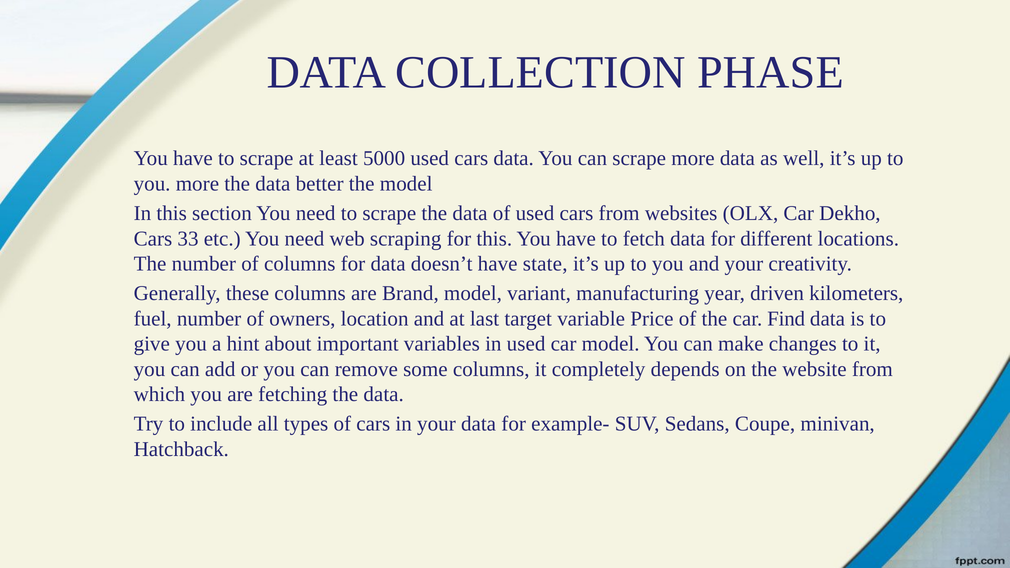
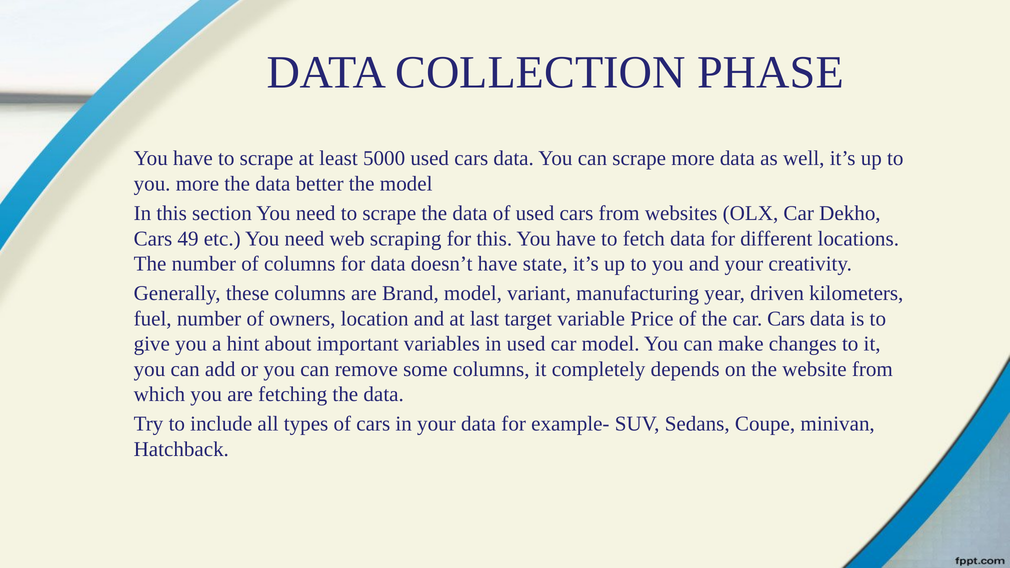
33: 33 -> 49 (188, 239)
car Find: Find -> Cars (786, 319)
